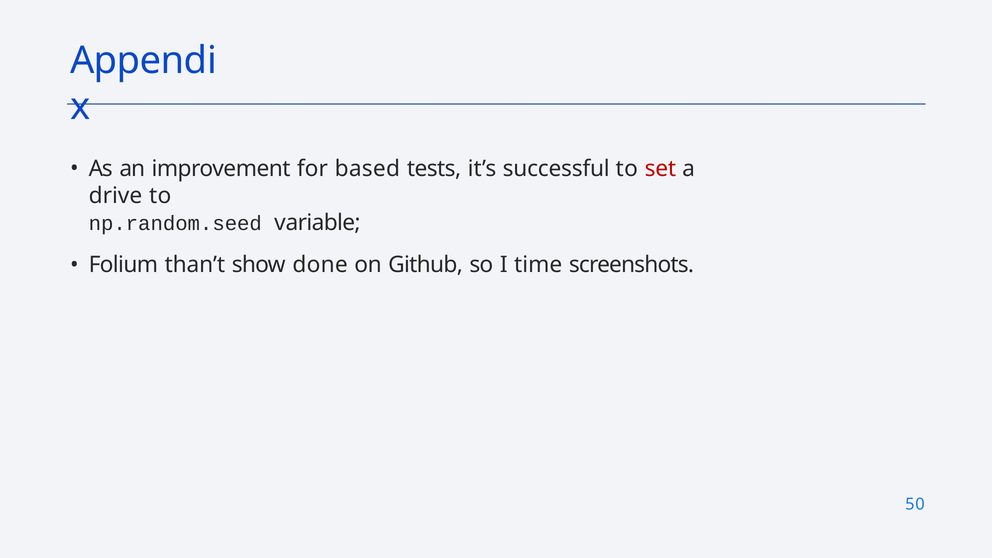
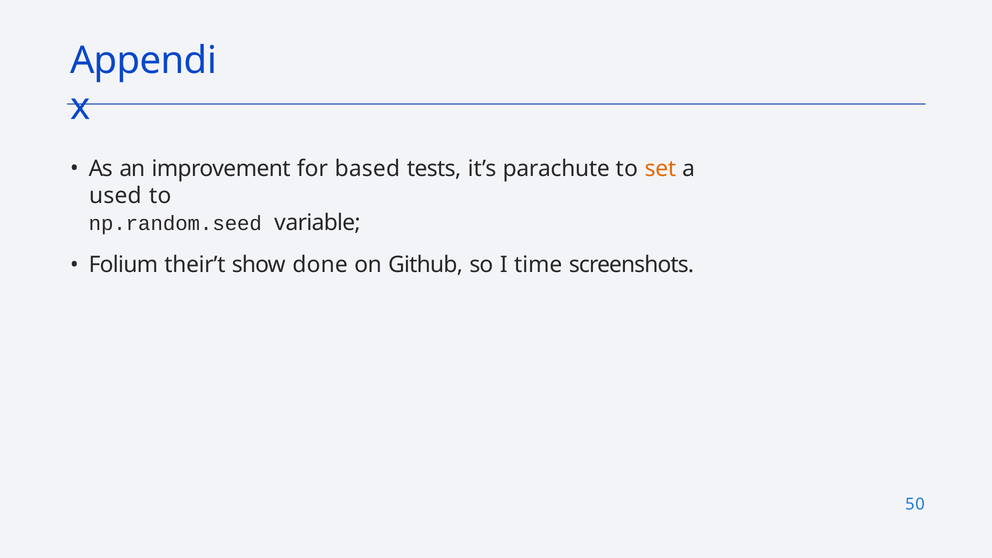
successful: successful -> parachute (556, 169)
set colour: red -> orange (660, 169)
drive: drive -> used (115, 196)
than’t: than’t -> their’t (195, 265)
